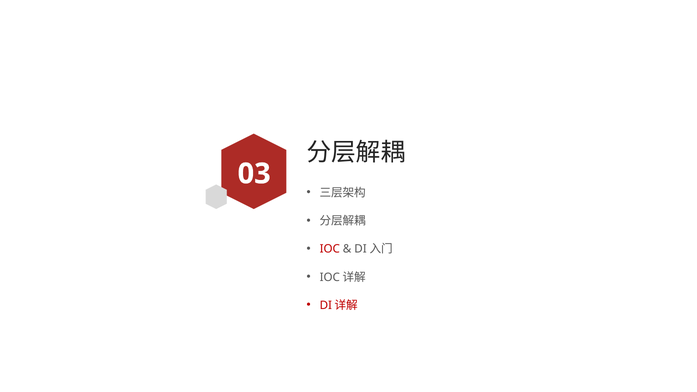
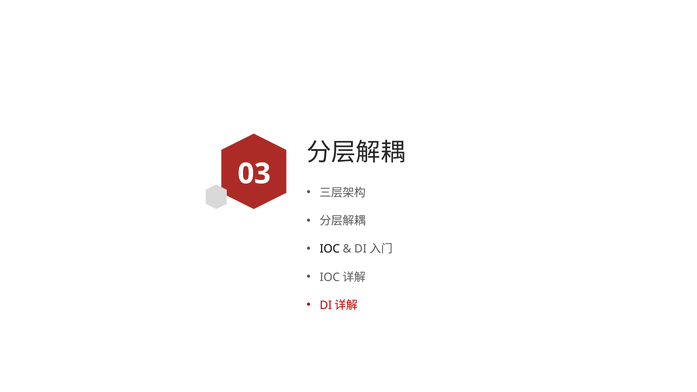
IOC colour: red -> black (330, 249)
